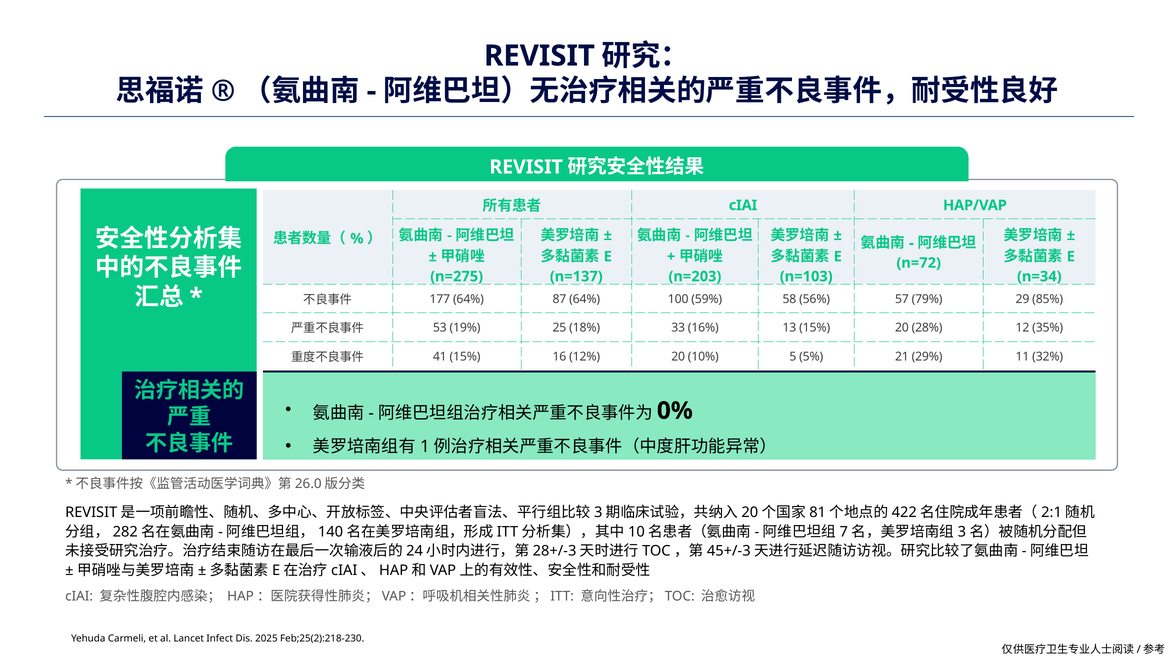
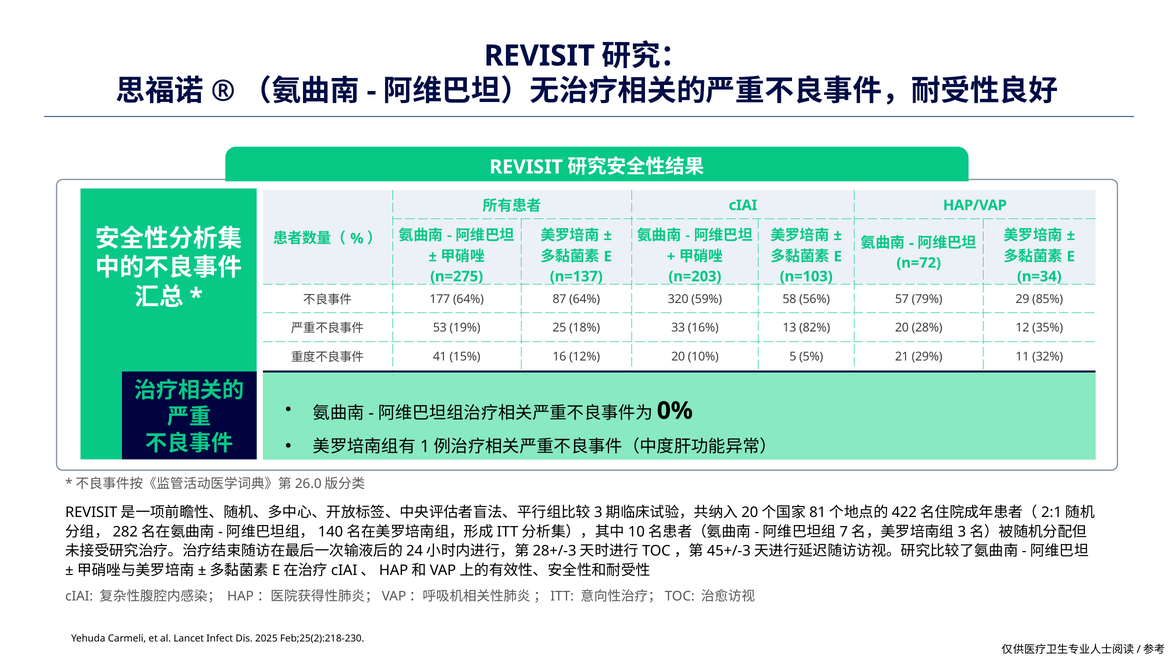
100: 100 -> 320 (678, 299)
13 15%: 15% -> 82% (815, 328)
